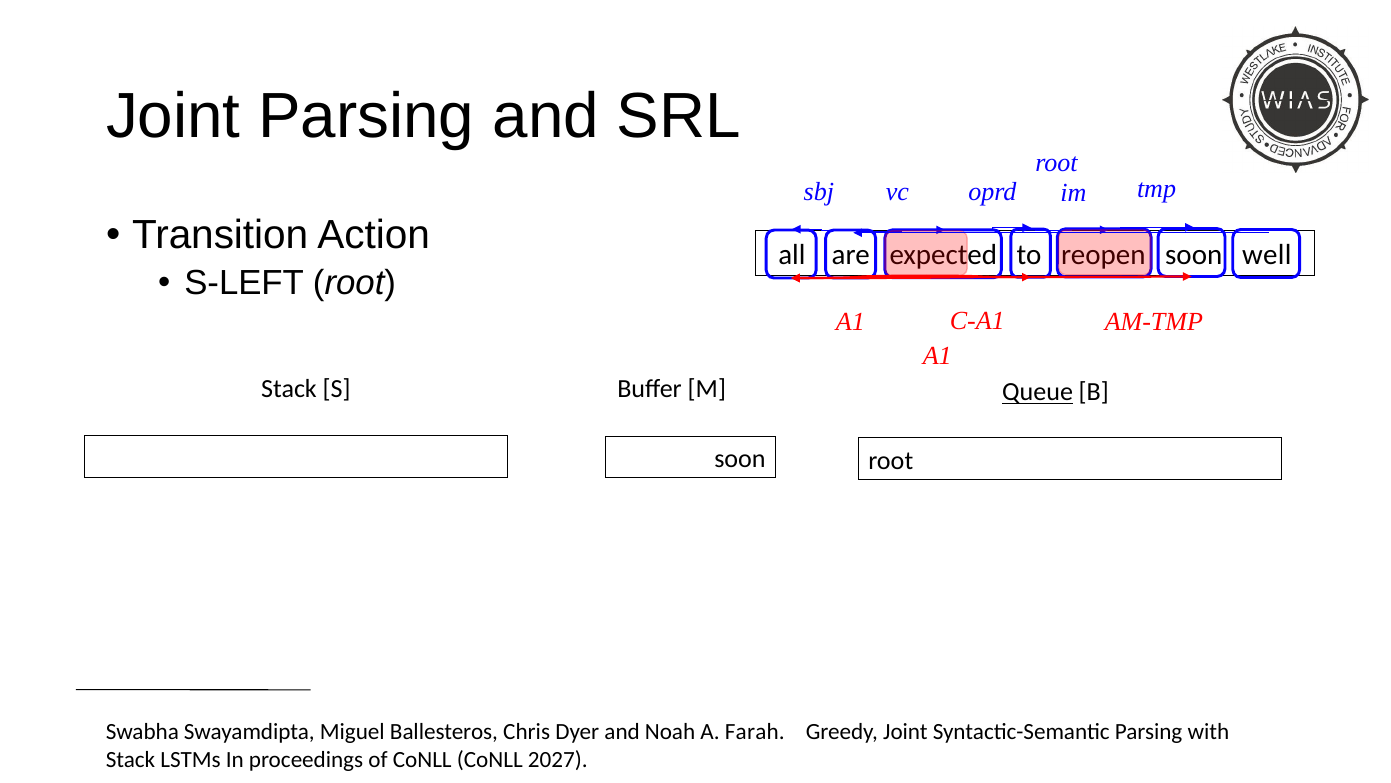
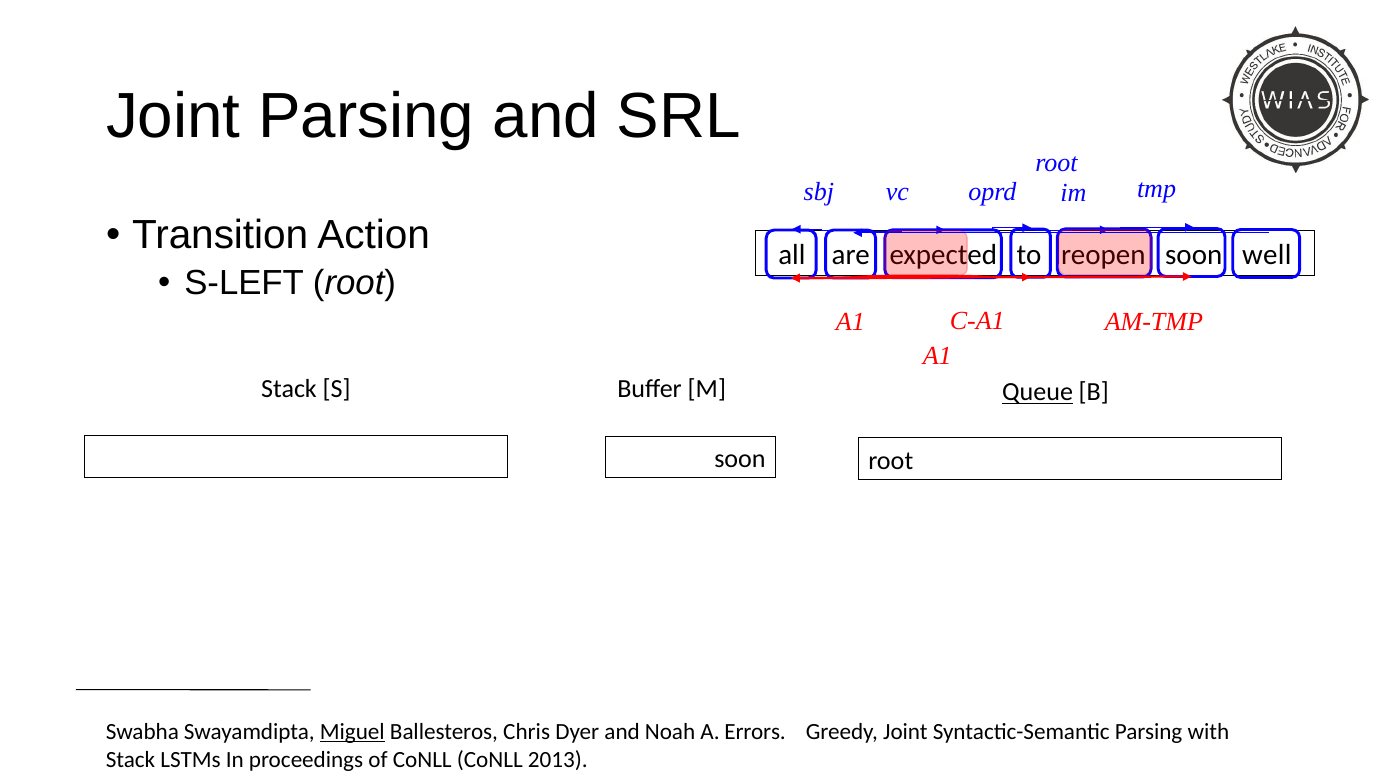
Miguel underline: none -> present (352, 731)
Farah: Farah -> Errors (755, 731)
2027: 2027 -> 2013 (558, 759)
